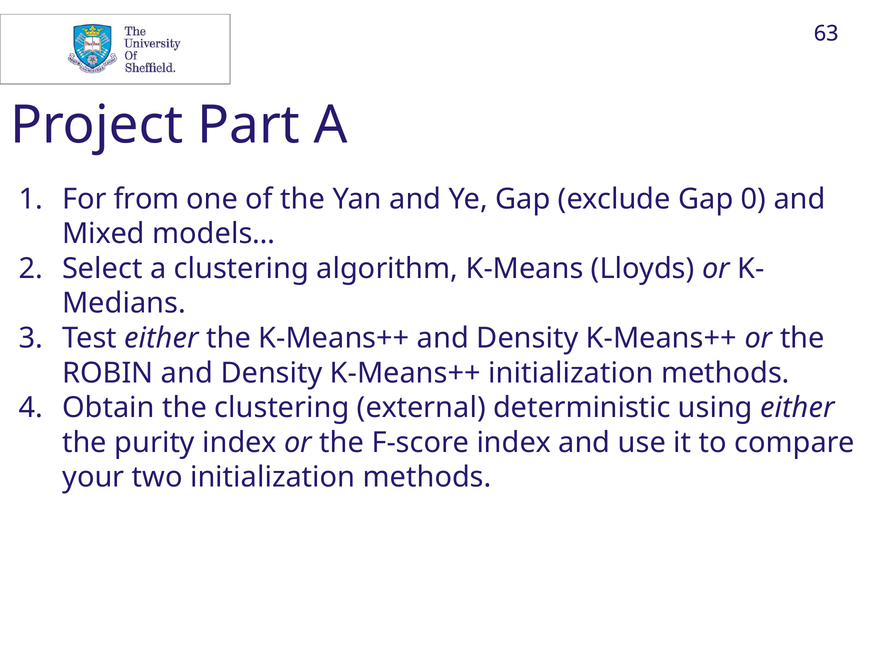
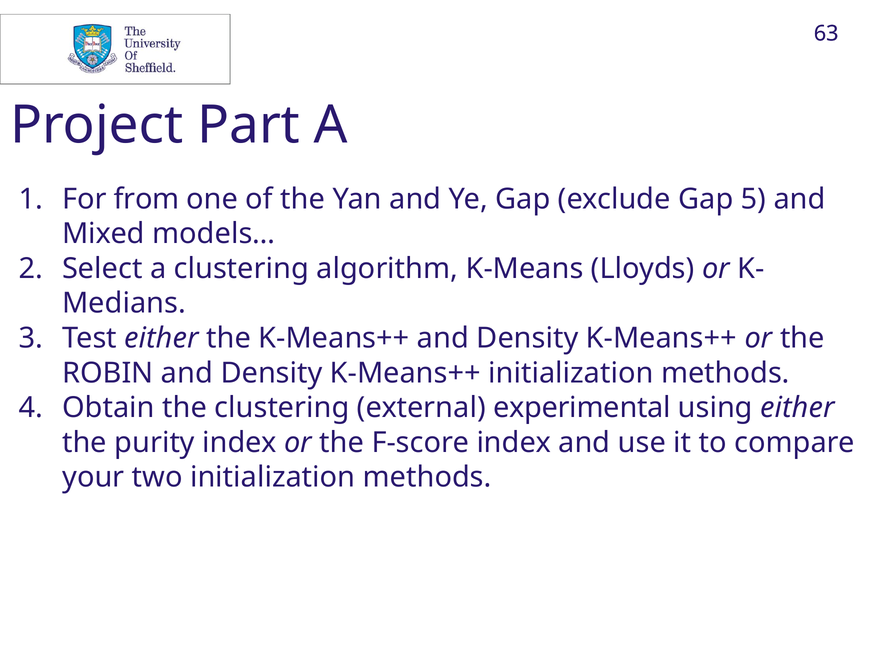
0: 0 -> 5 (753, 199)
deterministic: deterministic -> experimental (582, 408)
